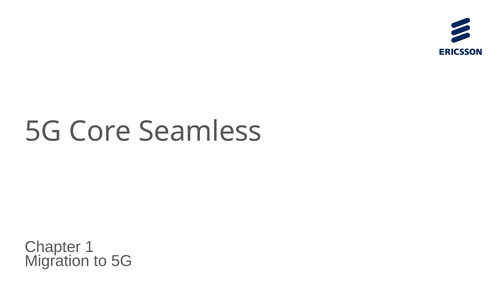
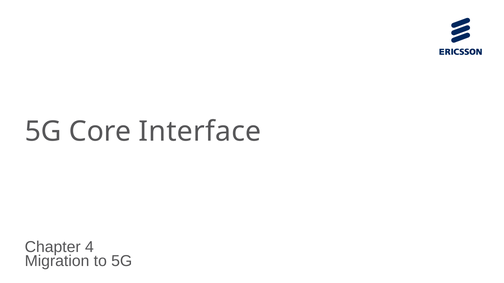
Seamless: Seamless -> Interface (200, 132)
1: 1 -> 4 (89, 247)
